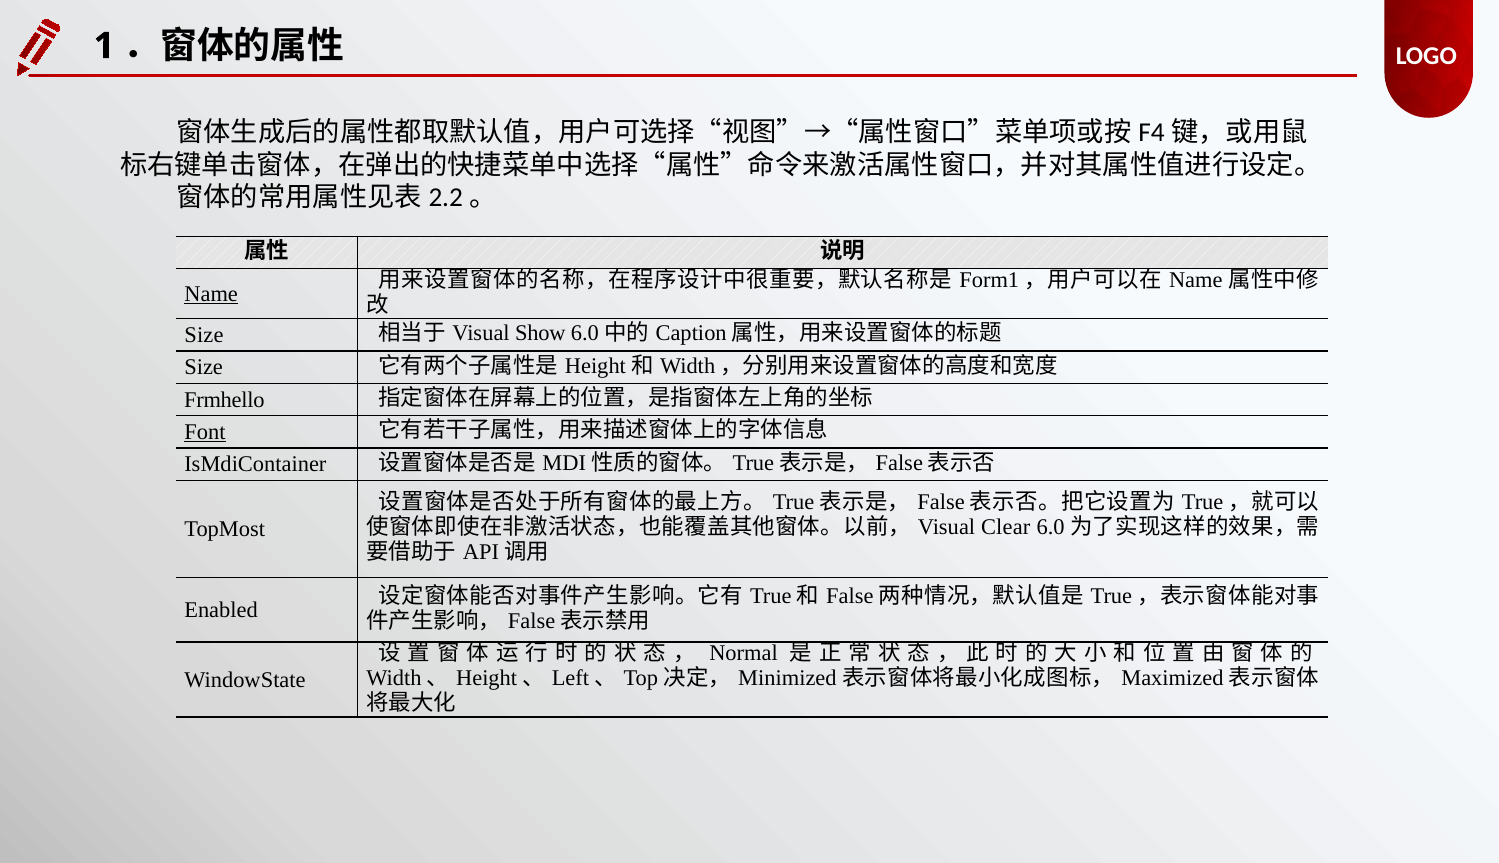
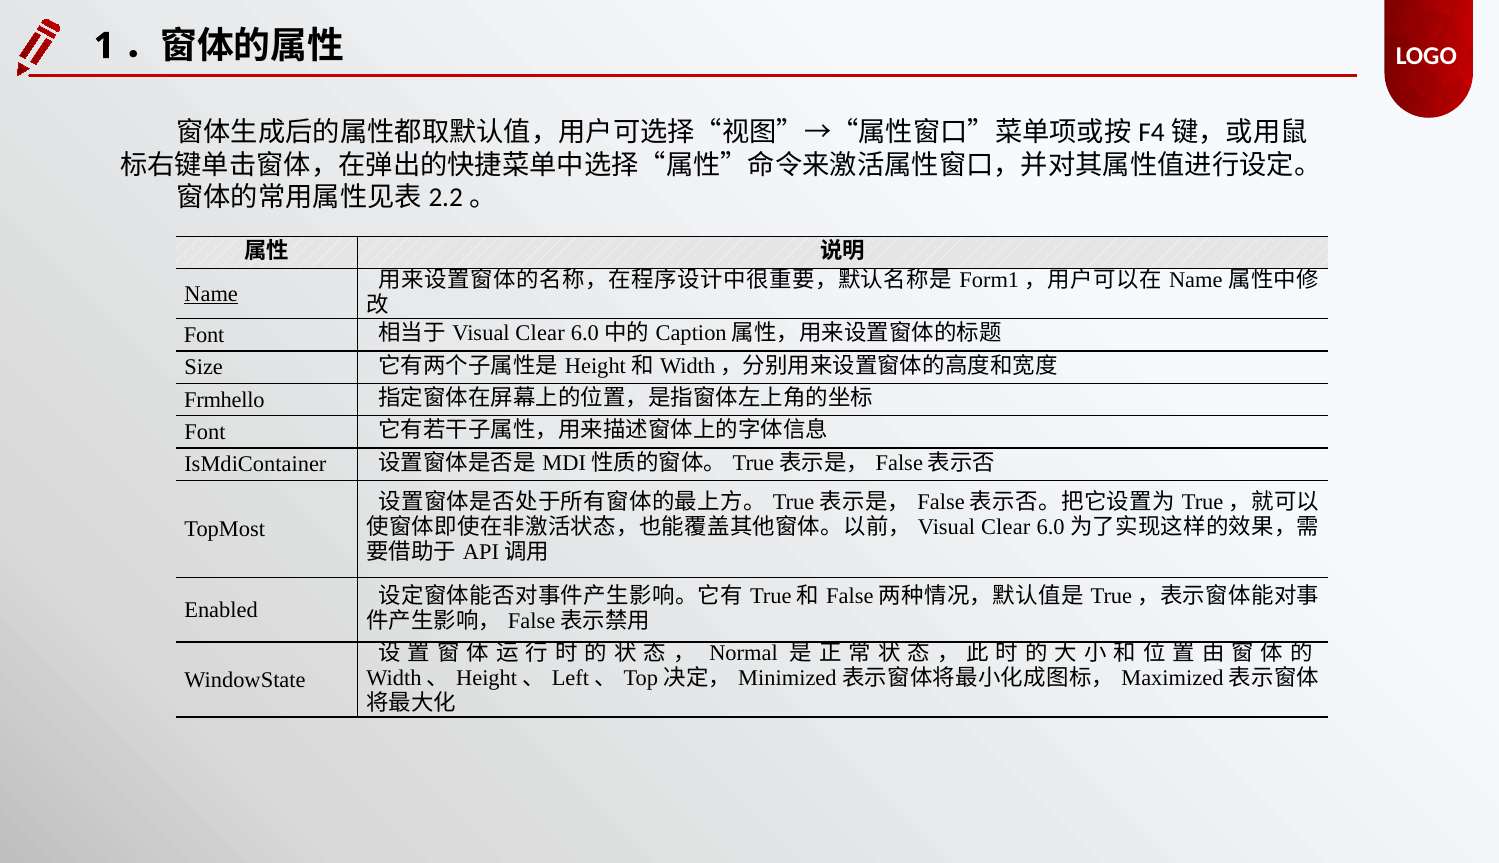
Size: Size -> Font (204, 335)
Show: Show -> Clear (540, 333)
Font underline: present -> none (205, 432)
